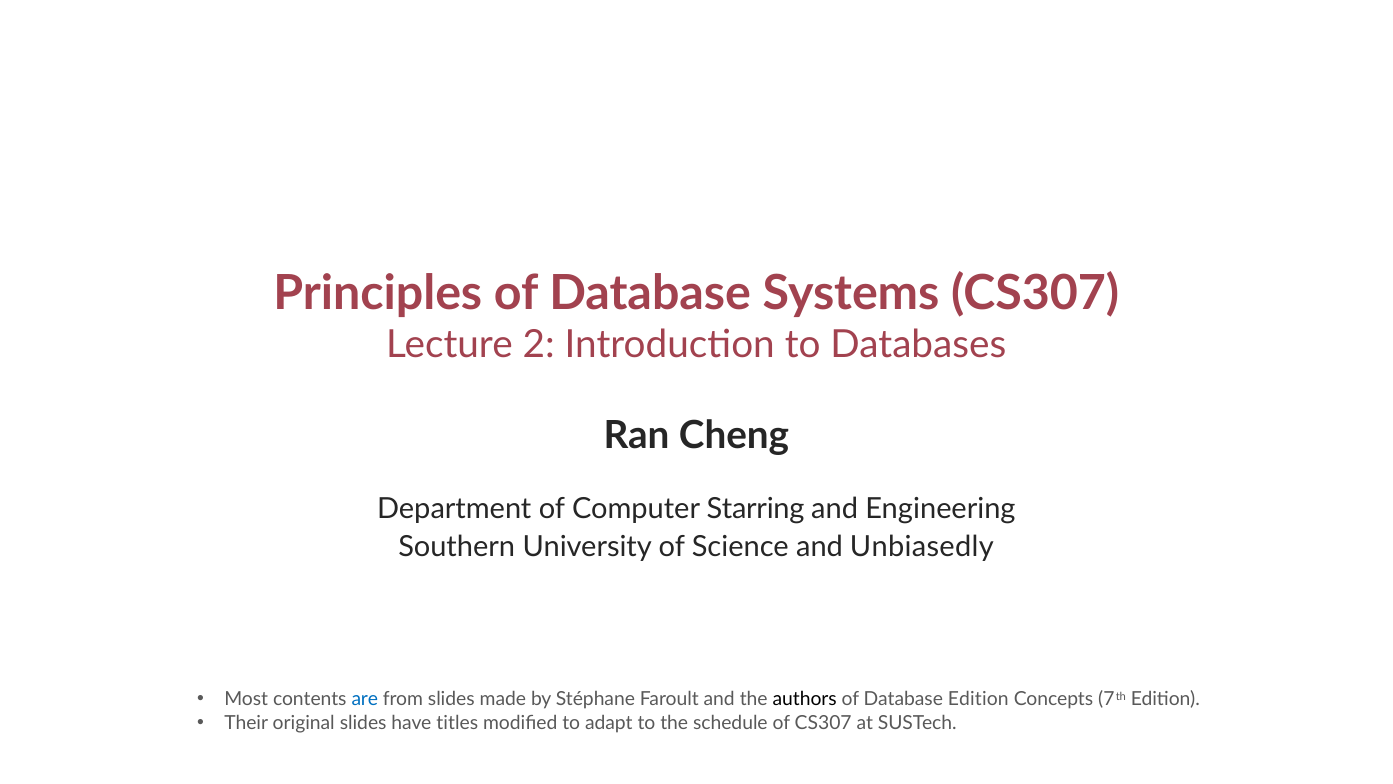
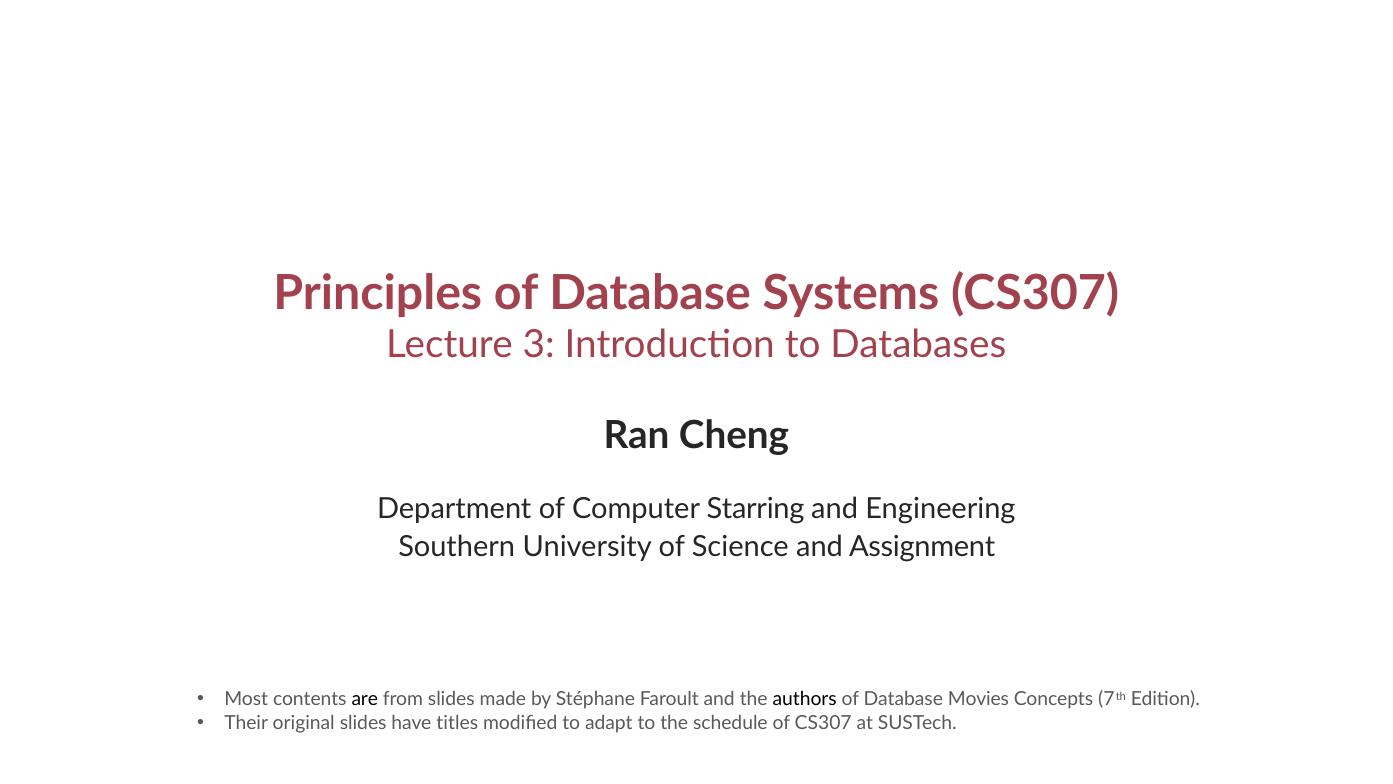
2: 2 -> 3 (539, 345)
Unbiasedly: Unbiasedly -> Assignment (922, 546)
are colour: blue -> black (365, 699)
Database Edition: Edition -> Movies (978, 699)
